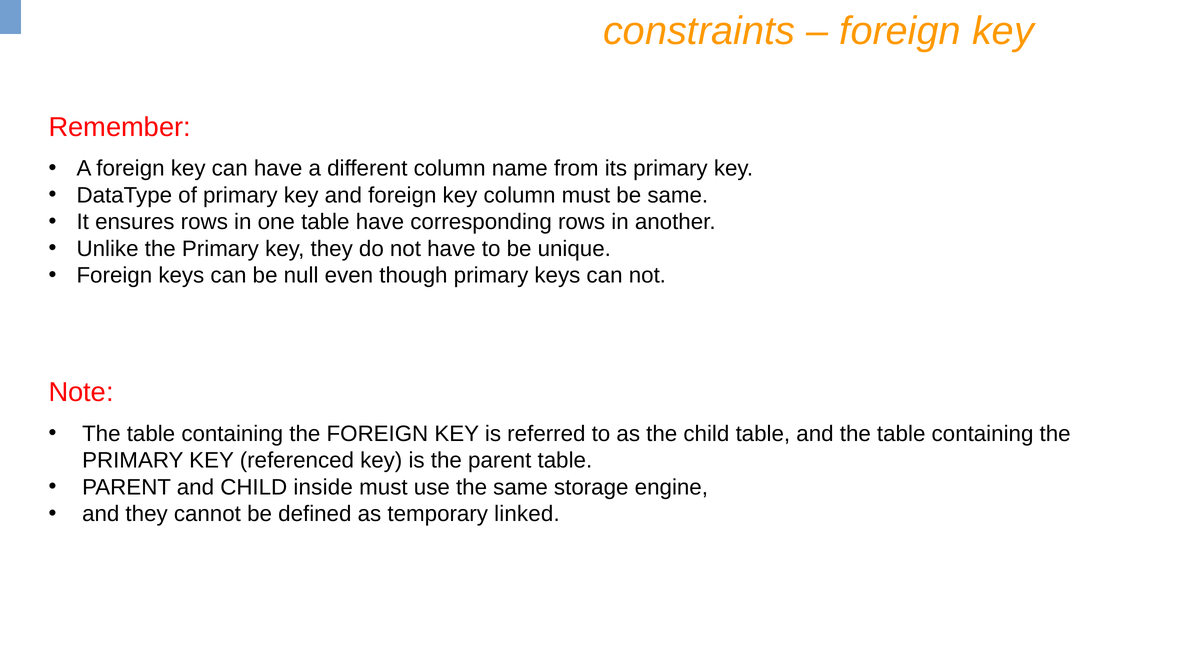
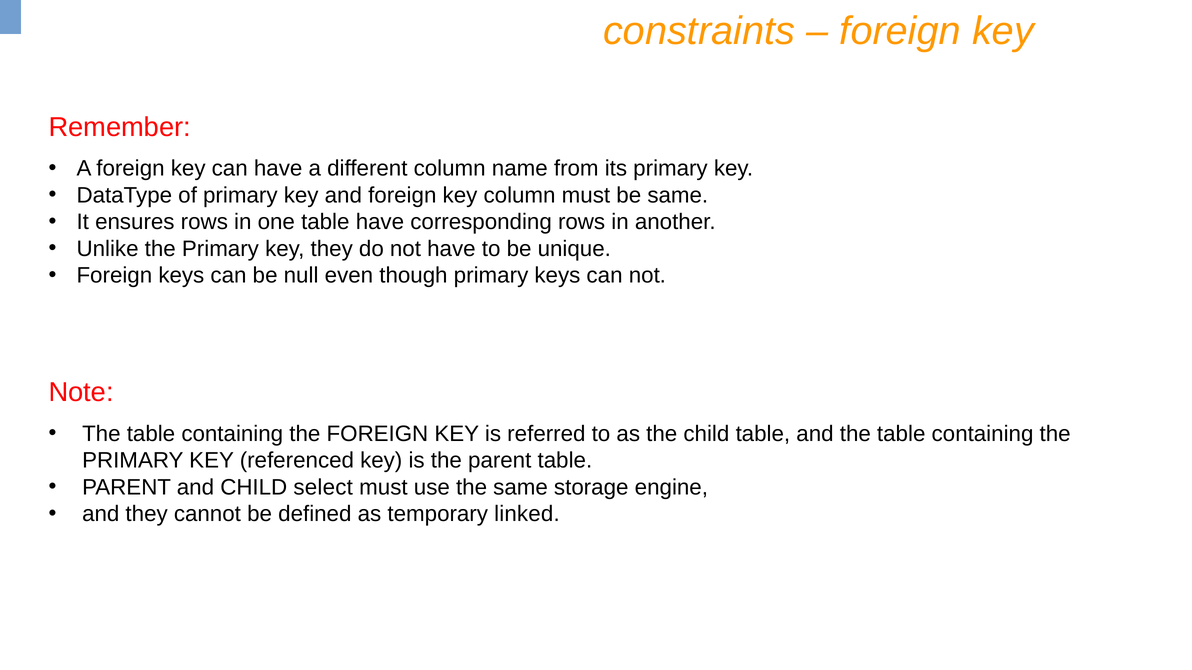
inside: inside -> select (323, 488)
